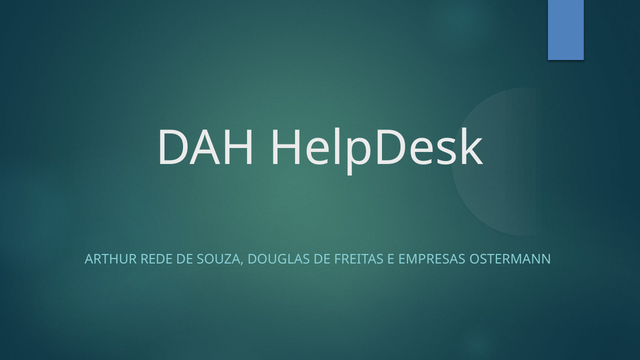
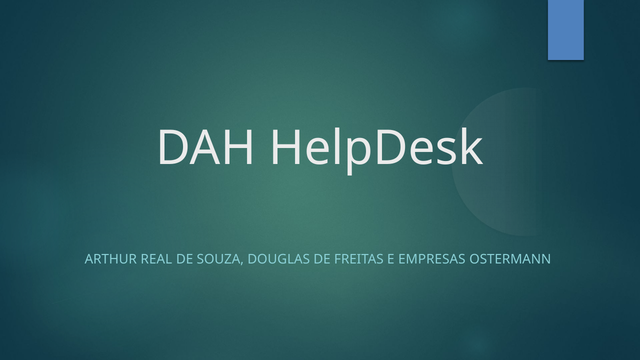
REDE: REDE -> REAL (156, 259)
